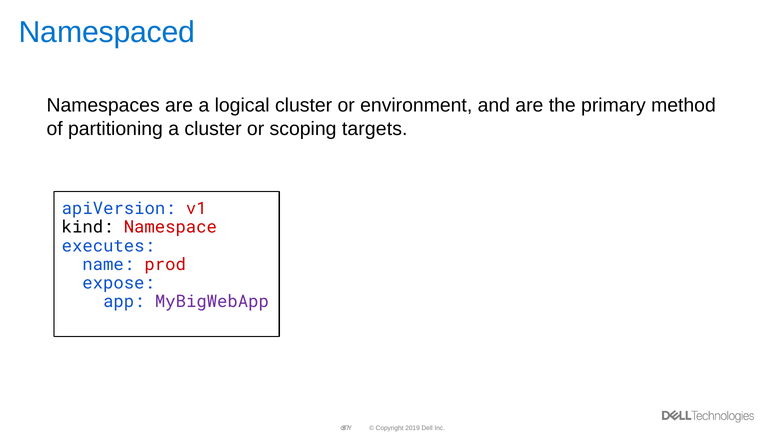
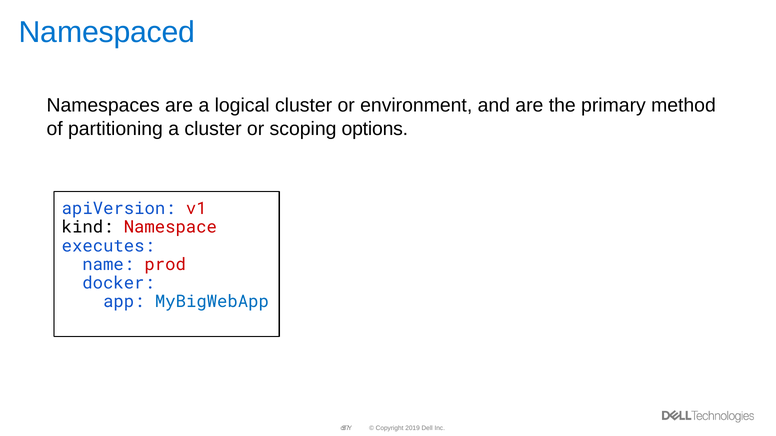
targets: targets -> options (375, 129)
expose: expose -> docker (119, 283)
MyBigWebApp colour: purple -> blue (212, 302)
